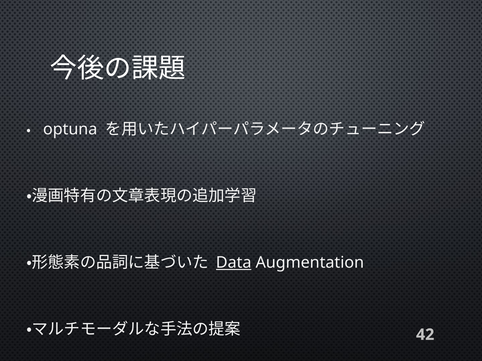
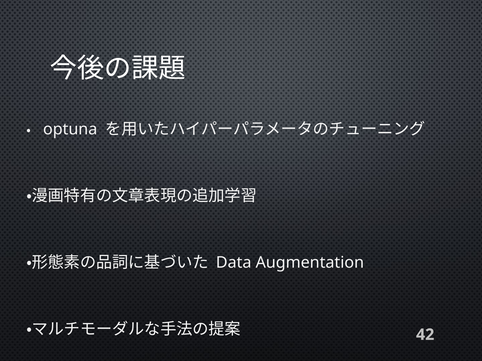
Data underline: present -> none (234, 263)
